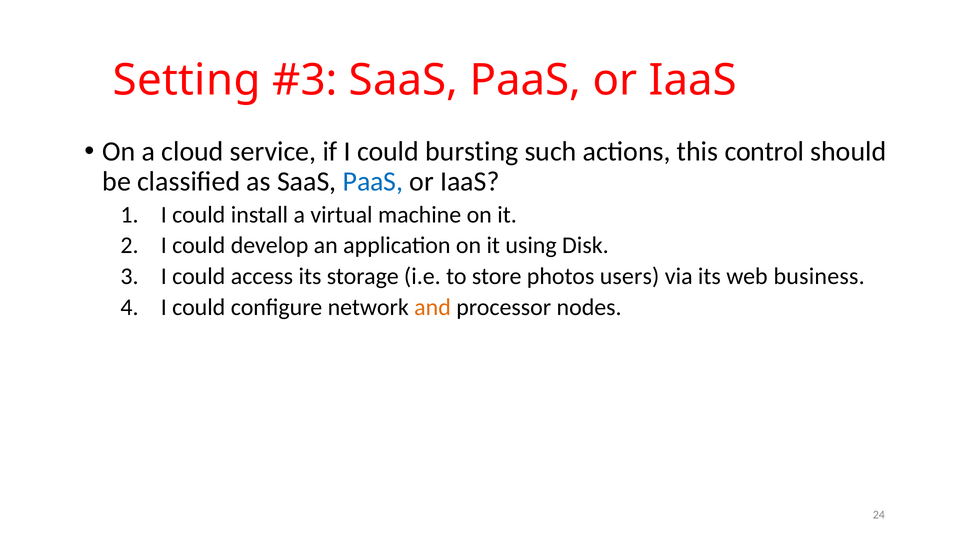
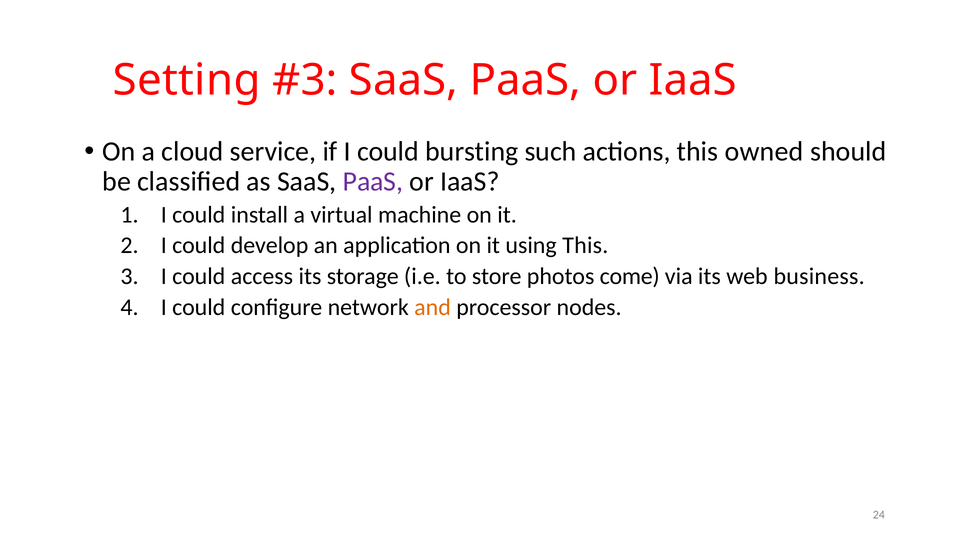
control: control -> owned (764, 151)
PaaS colour: blue -> purple (373, 182)
using Disk: Disk -> This (585, 245)
users: users -> come (630, 276)
